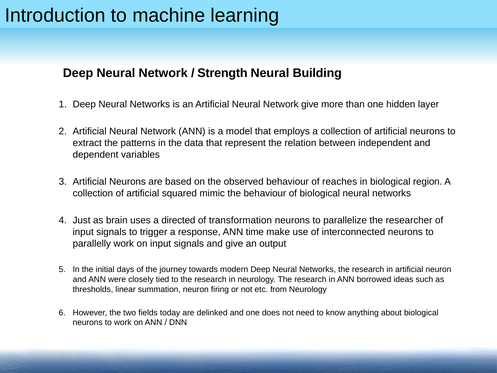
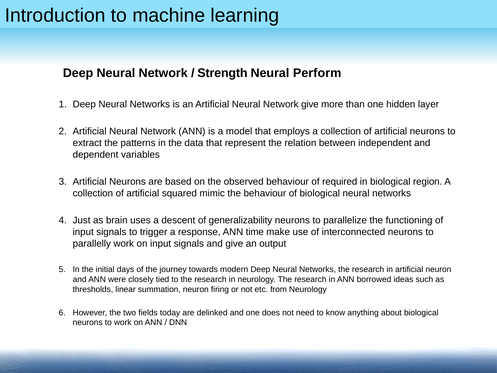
Building: Building -> Perform (317, 73)
reaches: reaches -> required (340, 182)
directed: directed -> descent (178, 220)
transformation: transformation -> generalizability (240, 220)
researcher: researcher -> functioning (409, 220)
